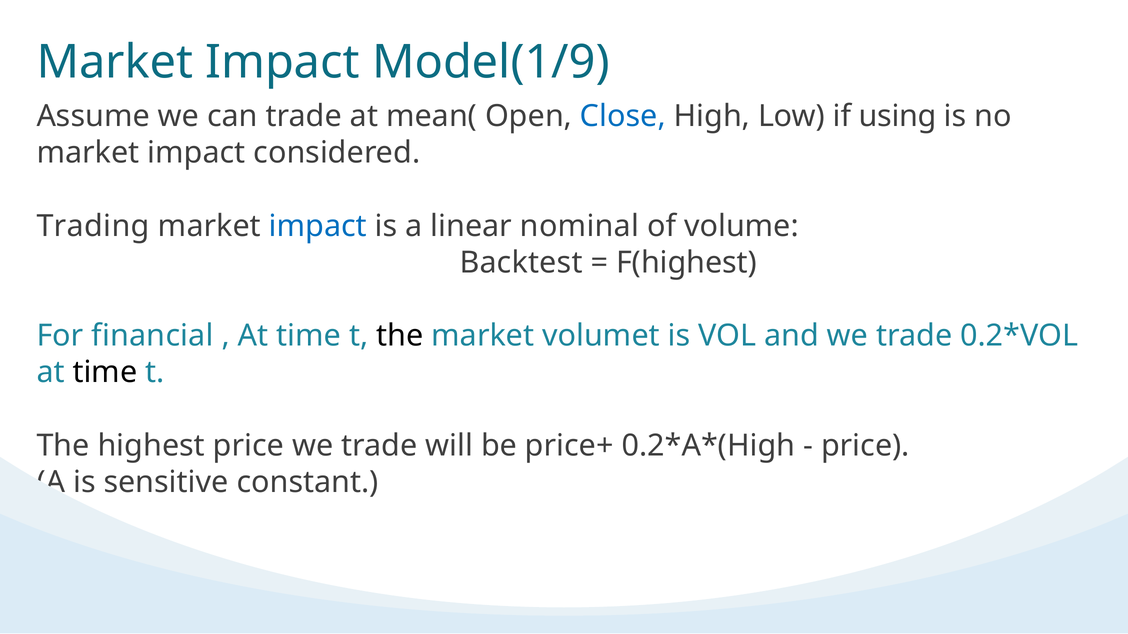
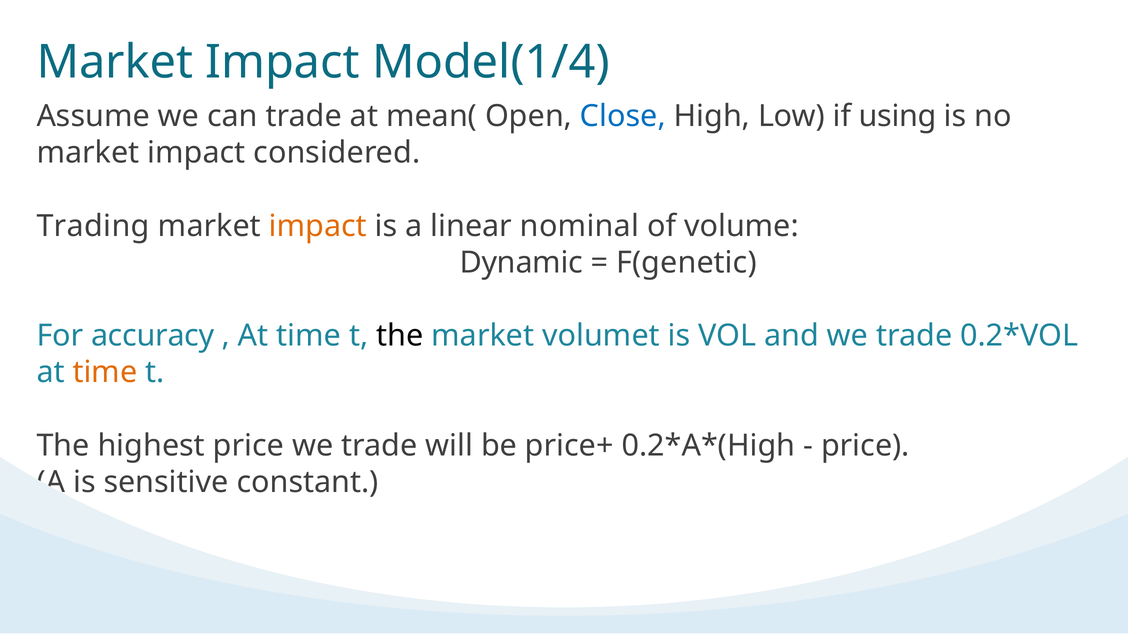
Model(1/9: Model(1/9 -> Model(1/4 (491, 62)
impact colour: blue -> orange (318, 226)
Backtest: Backtest -> Dynamic (521, 263)
F(highest: F(highest -> F(genetic (687, 263)
financial: financial -> accuracy (153, 336)
time colour: black -> orange (105, 373)
